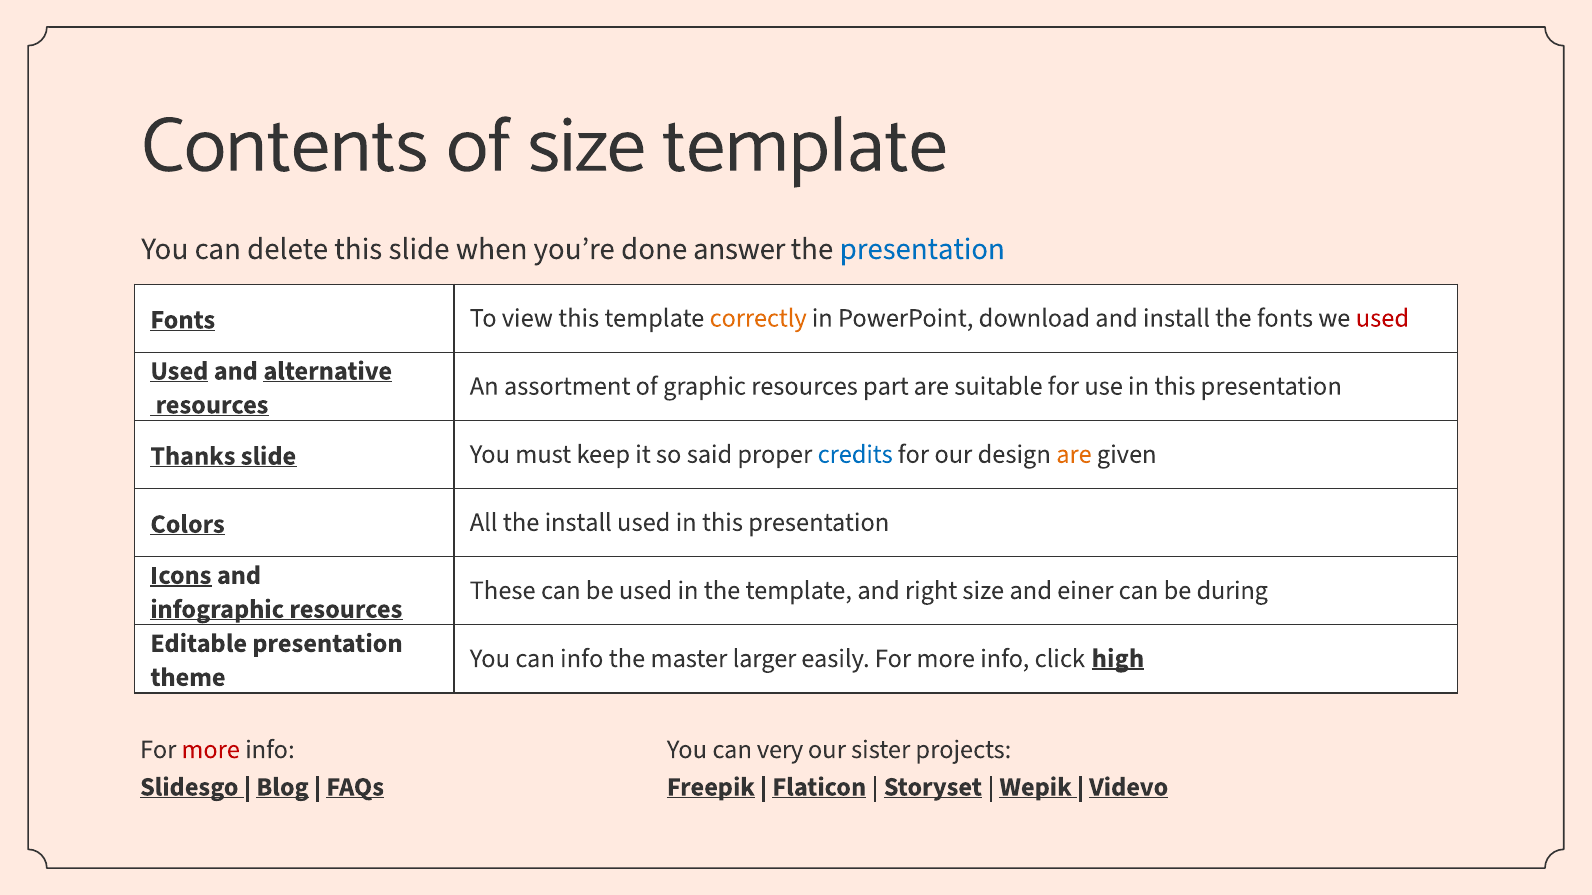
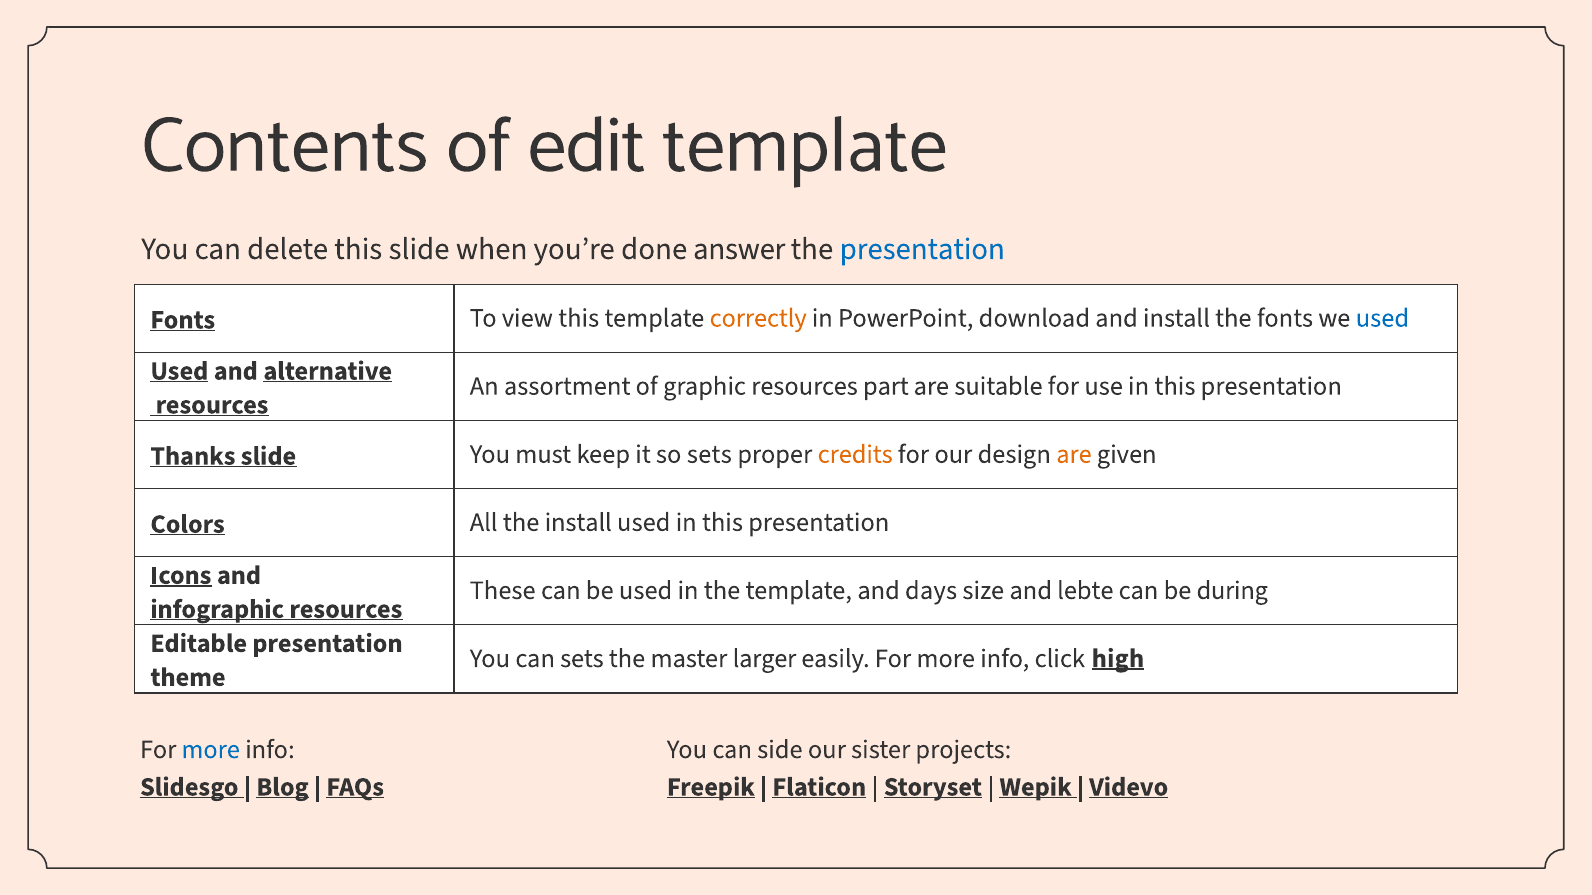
of size: size -> edit (587, 145)
used colour: red -> blue (1382, 318)
so said: said -> sets (709, 454)
credits colour: blue -> orange (855, 454)
right: right -> days (931, 591)
einer: einer -> lebte (1085, 591)
can info: info -> sets (582, 659)
more colour: red -> blue (211, 750)
very: very -> side (780, 750)
